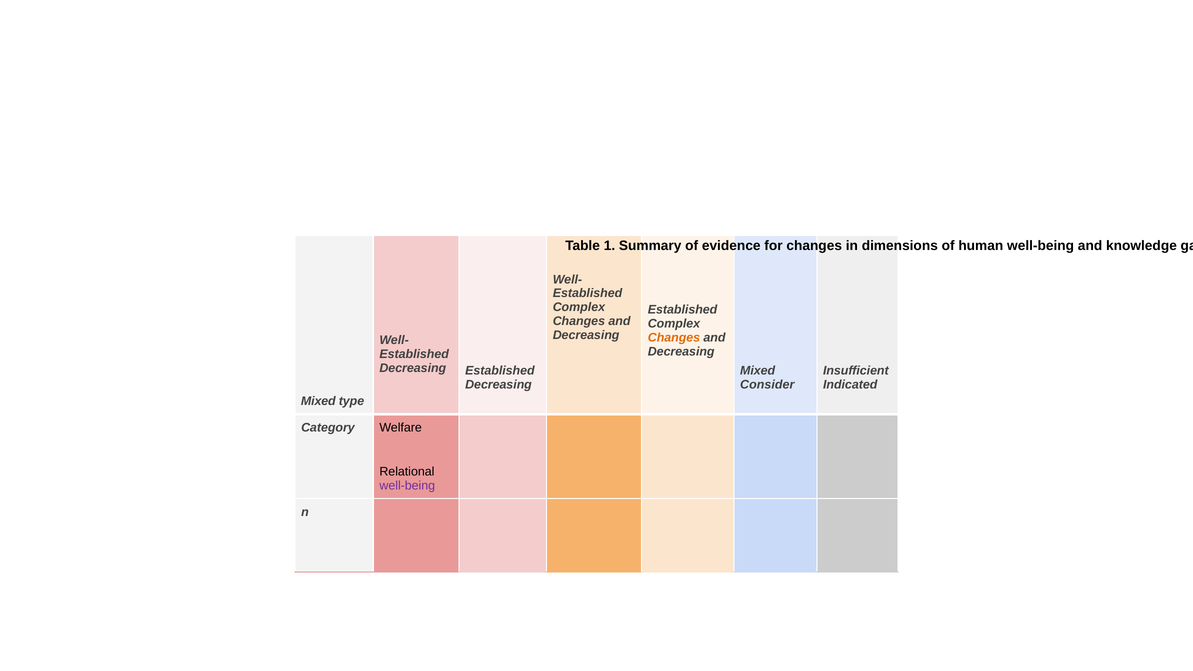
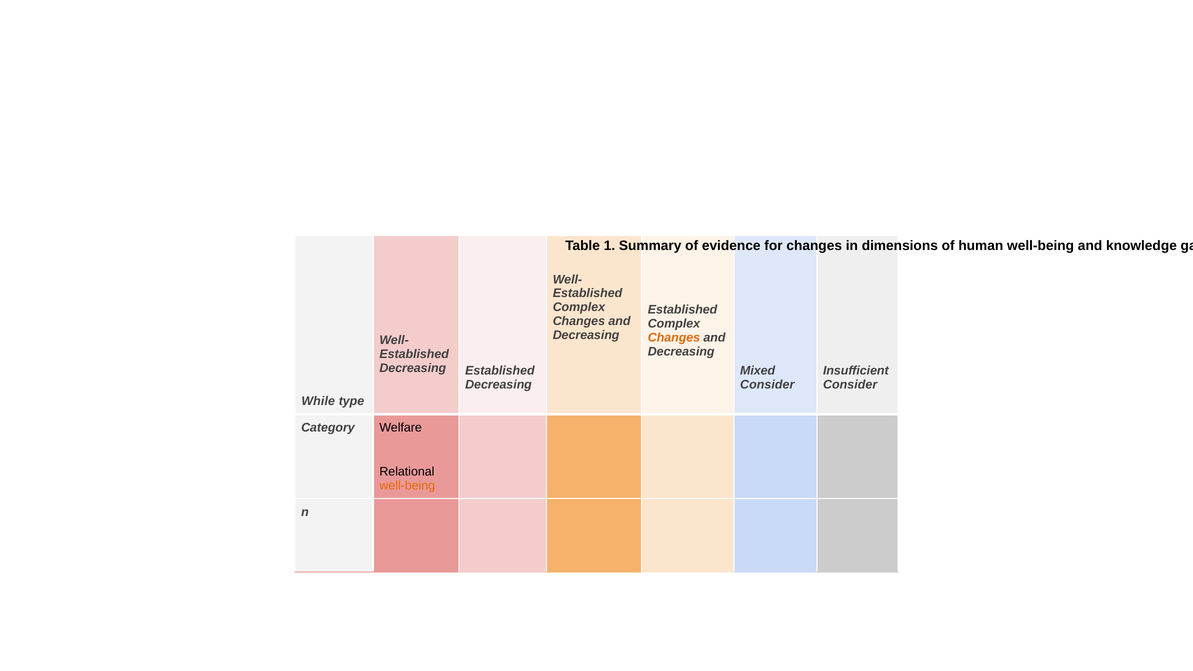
Indicated: Indicated -> Consider (850, 385)
Mixed: Mixed -> While (318, 401)
well-being colour: purple -> orange (407, 486)
